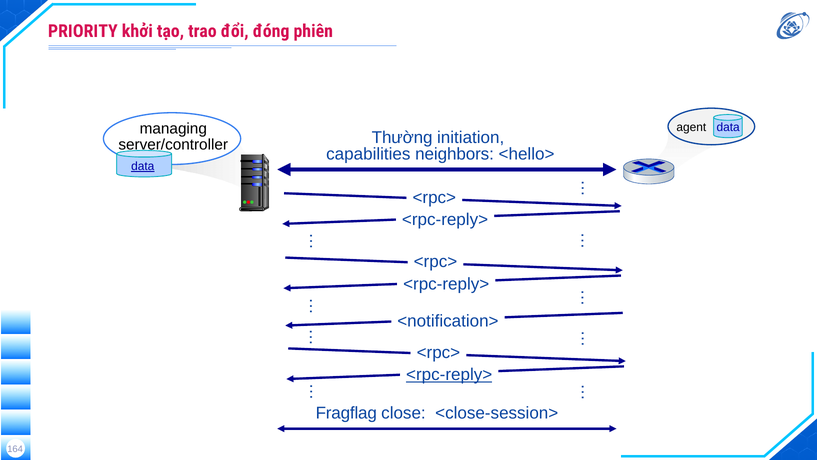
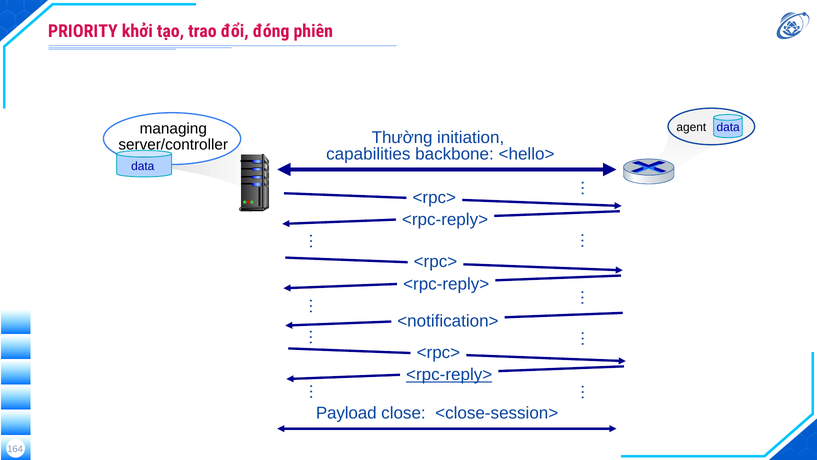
neighbors: neighbors -> backbone (454, 154)
data underline: present -> none (143, 166)
Fragflag: Fragflag -> Payload (346, 413)
